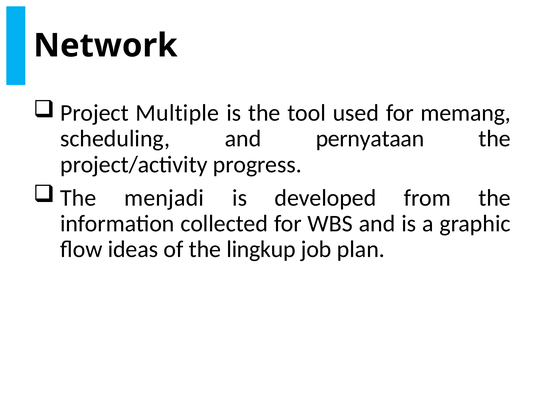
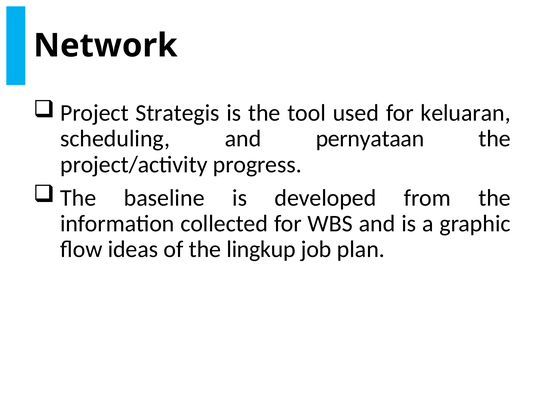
Multiple: Multiple -> Strategis (177, 113)
memang: memang -> keluaran (466, 113)
menjadi: menjadi -> baseline (164, 198)
